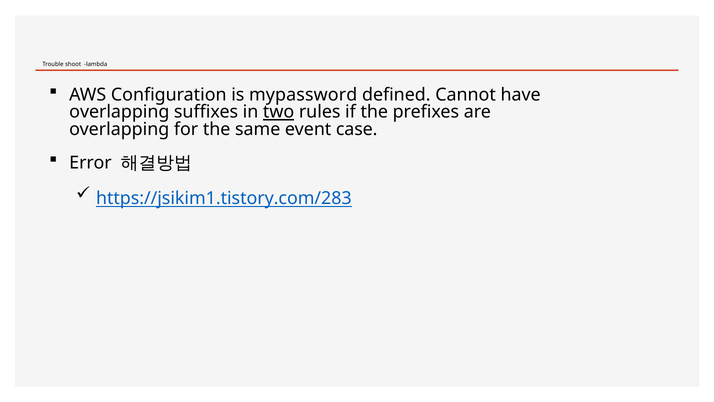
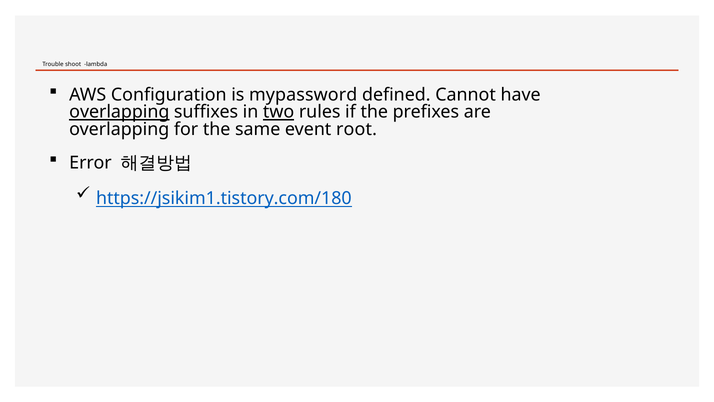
overlapping underline: none -> present (119, 112)
case: case -> root (357, 129)
https://jsikim1.tistory.com/283: https://jsikim1.tistory.com/283 -> https://jsikim1.tistory.com/180 (224, 198)
